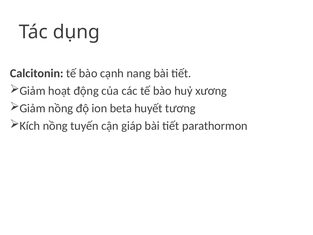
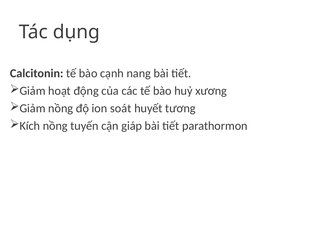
beta: beta -> soát (121, 108)
